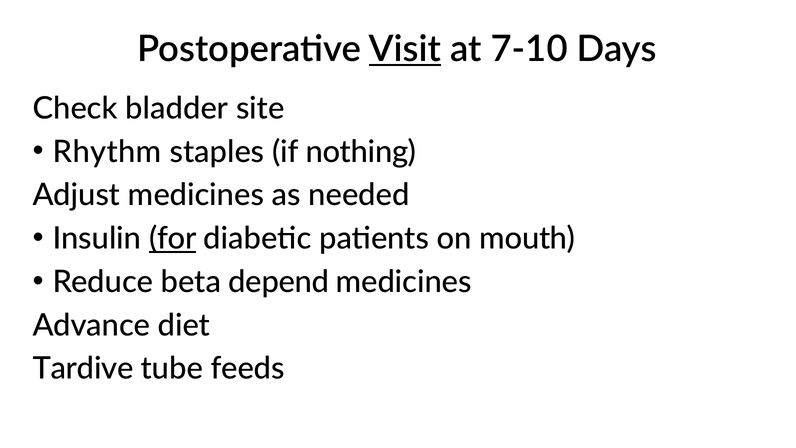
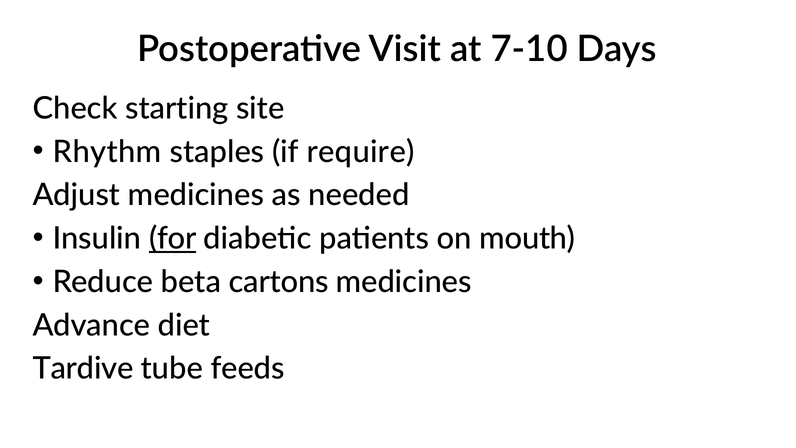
Visit underline: present -> none (405, 49)
bladder: bladder -> starting (177, 108)
nothing: nothing -> require (361, 152)
depend: depend -> cartons (279, 282)
